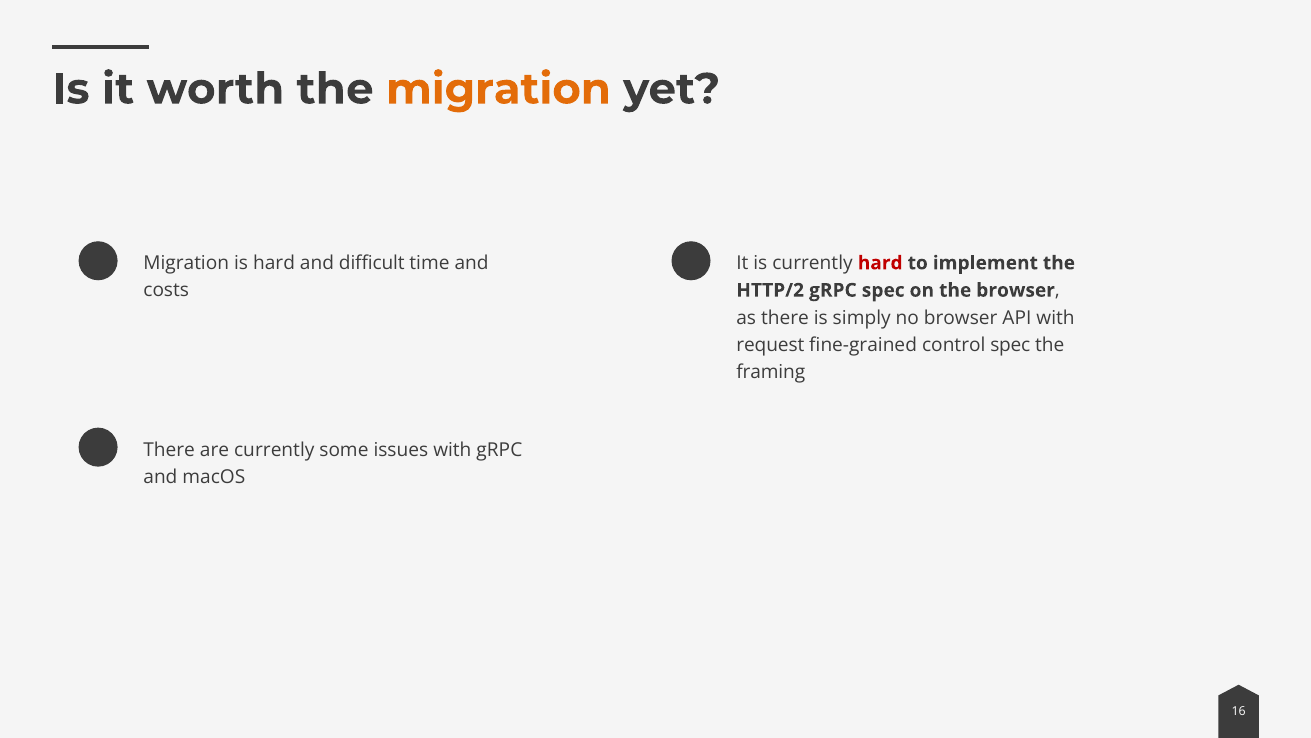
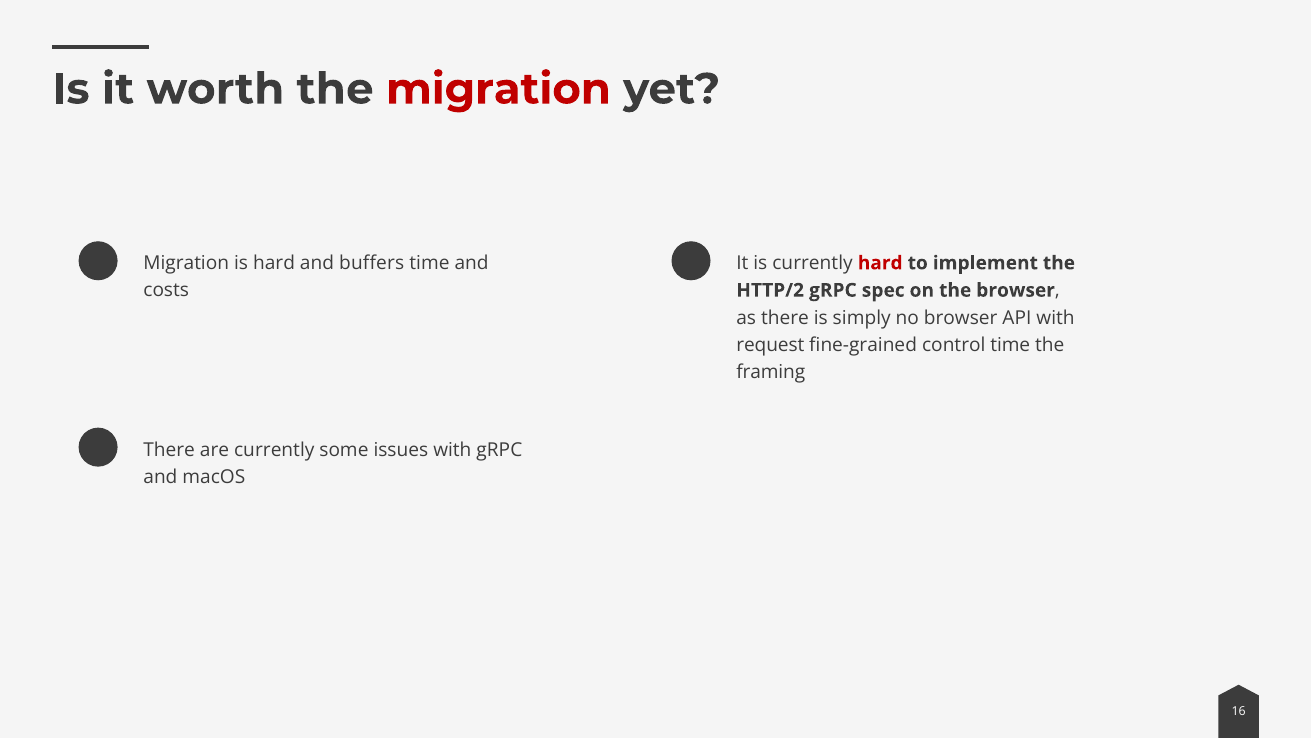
migration colour: orange -> red (498, 89)
difficult: difficult -> buffers (372, 263)
control spec: spec -> time (1010, 345)
